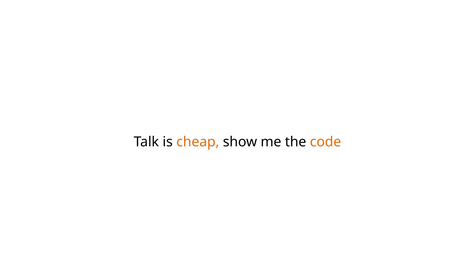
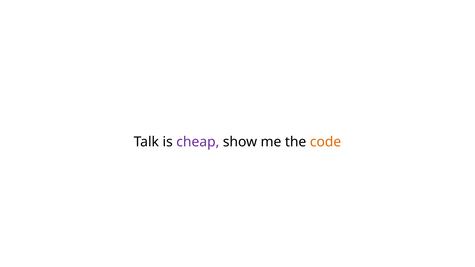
cheap colour: orange -> purple (198, 142)
